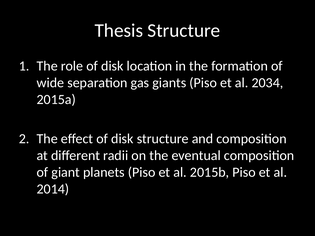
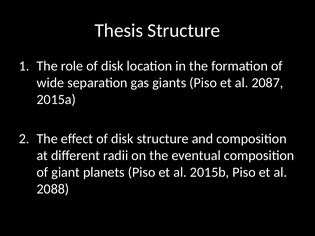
2034: 2034 -> 2087 (267, 83)
2014: 2014 -> 2088 (53, 189)
